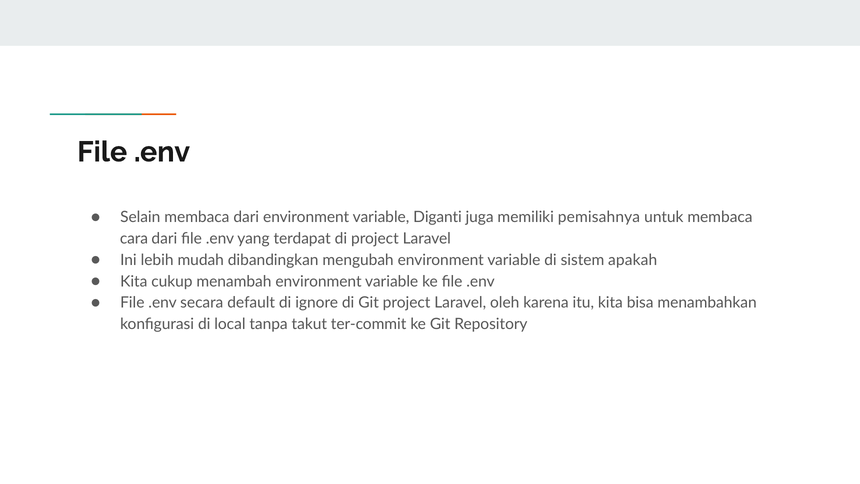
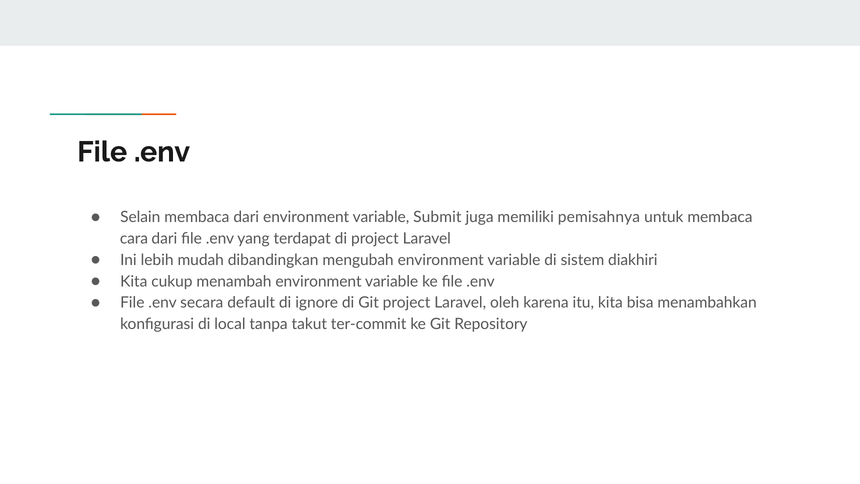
Diganti: Diganti -> Submit (437, 217)
apakah: apakah -> diakhiri (633, 260)
